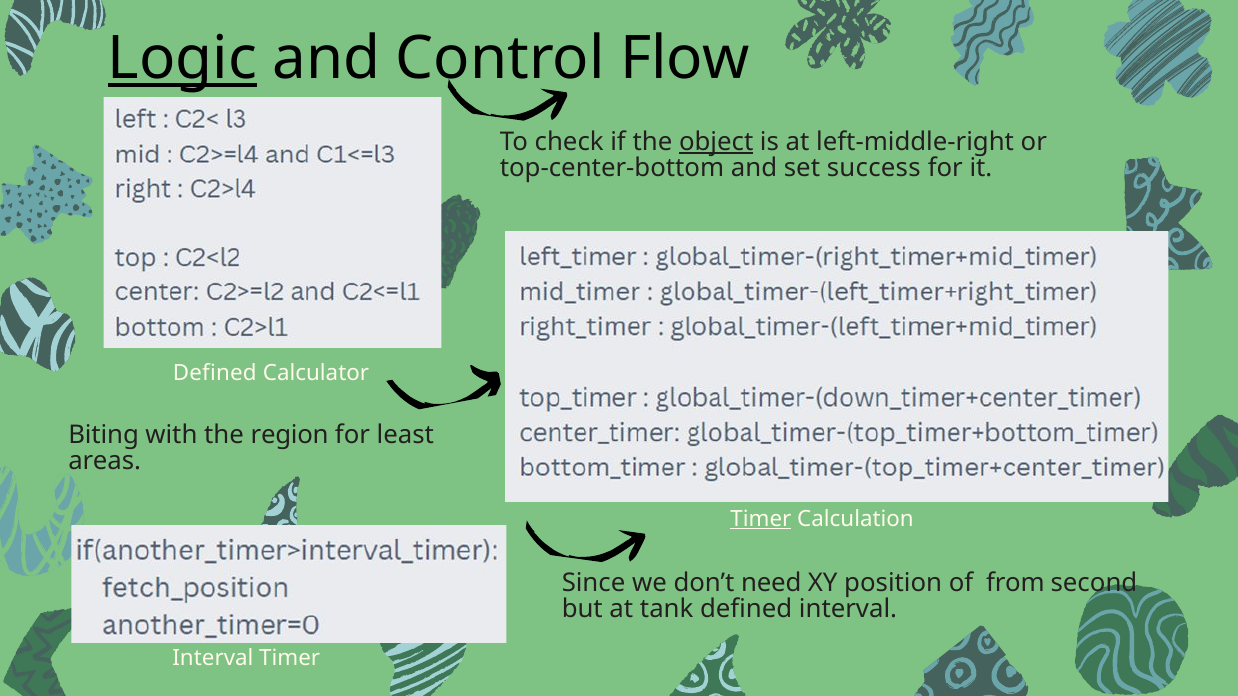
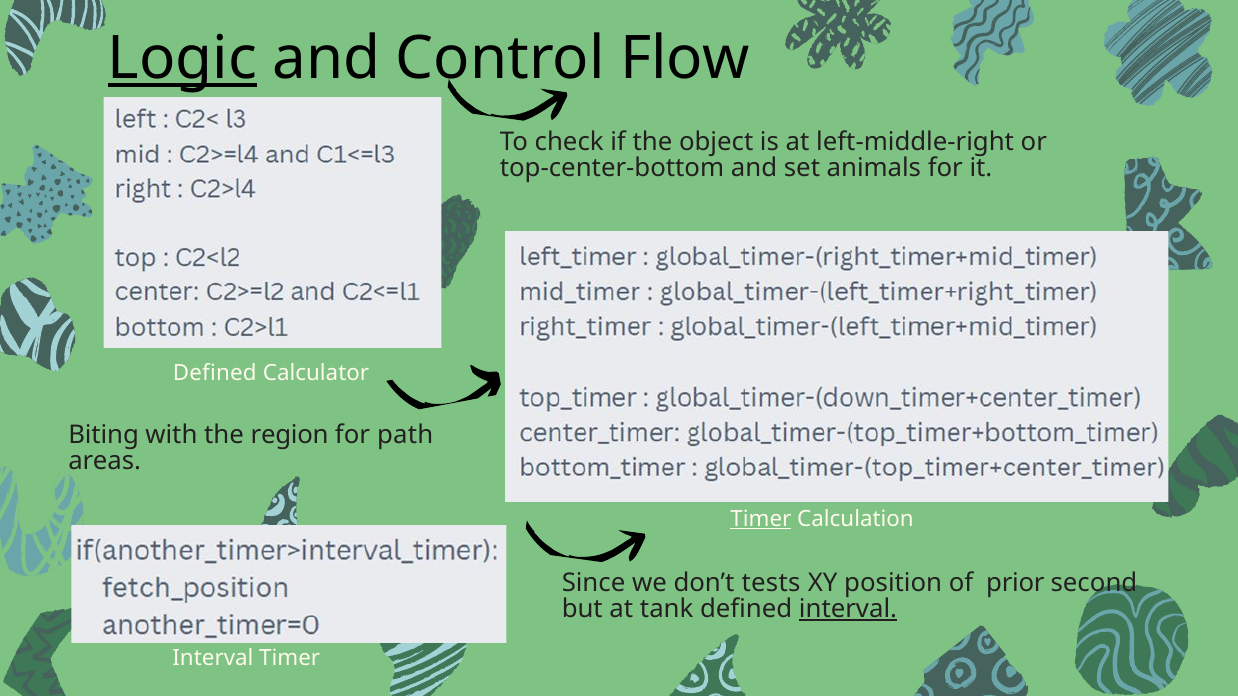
object underline: present -> none (716, 142)
success: success -> animals (874, 168)
least: least -> path (405, 435)
need: need -> tests (771, 583)
from: from -> prior (1015, 583)
interval underline: none -> present (848, 609)
